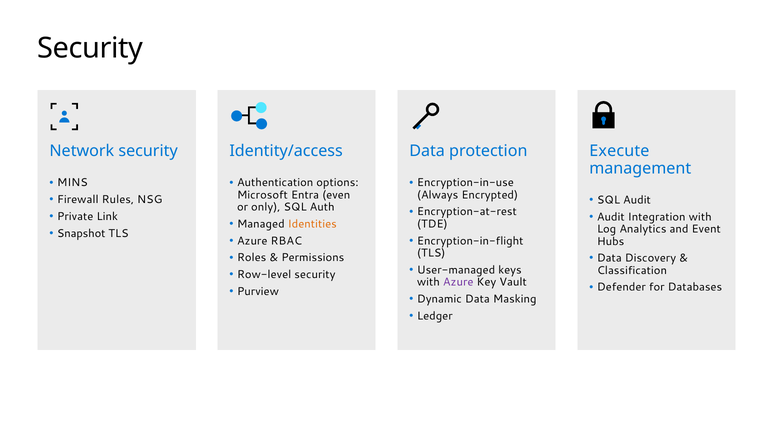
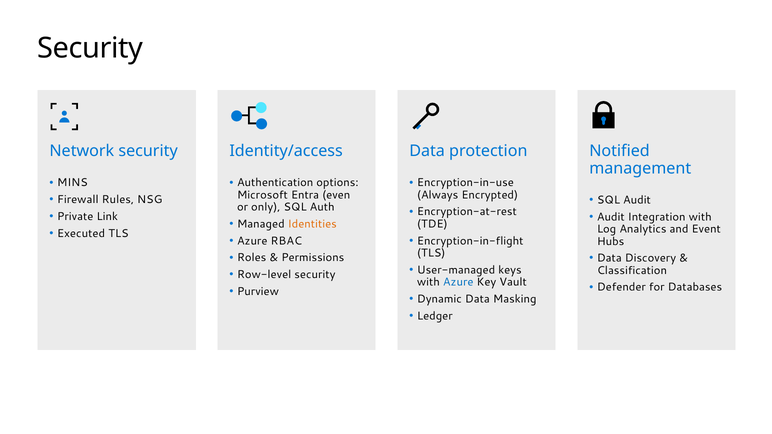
Execute: Execute -> Notified (619, 151)
Snapshot: Snapshot -> Executed (81, 234)
Azure colour: purple -> blue (458, 282)
